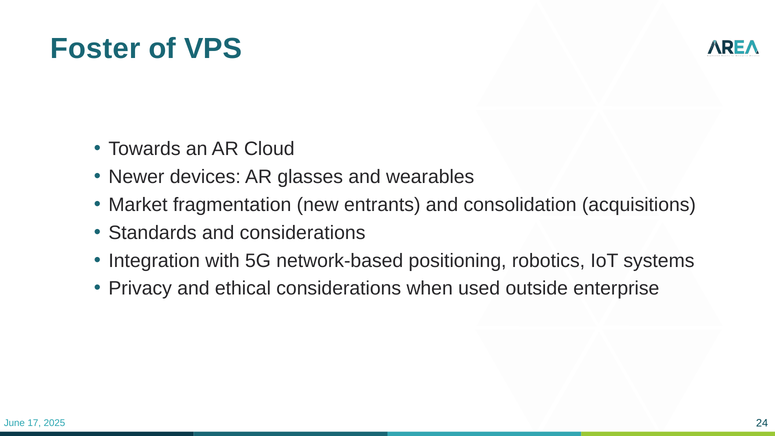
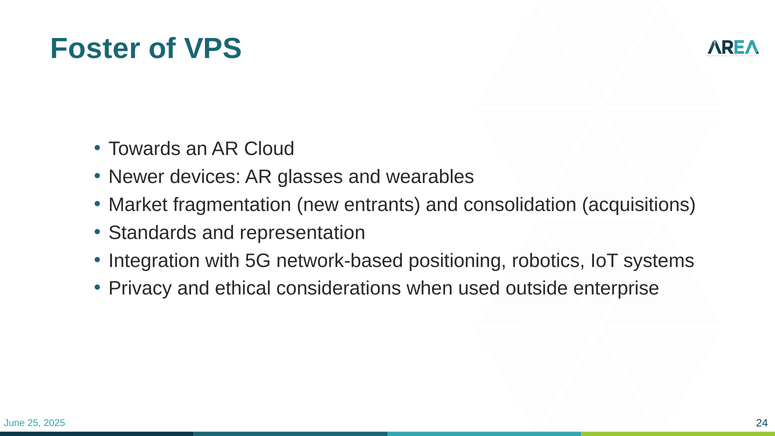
and considerations: considerations -> representation (303, 233)
17: 17 -> 25 (34, 423)
